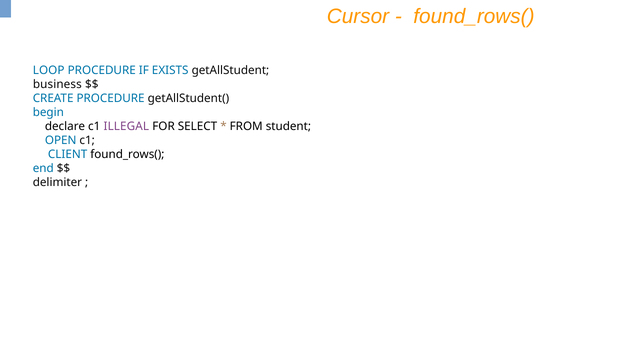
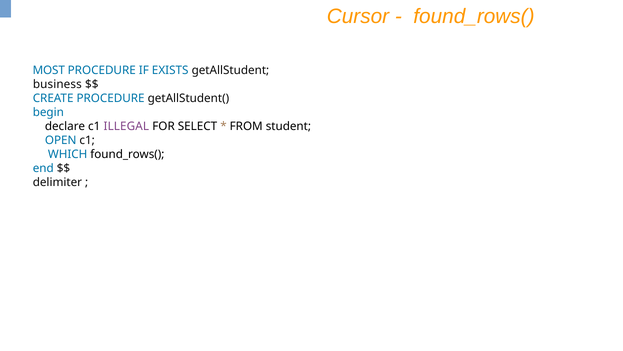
LOOP: LOOP -> MOST (49, 70)
CLIENT: CLIENT -> WHICH (68, 154)
